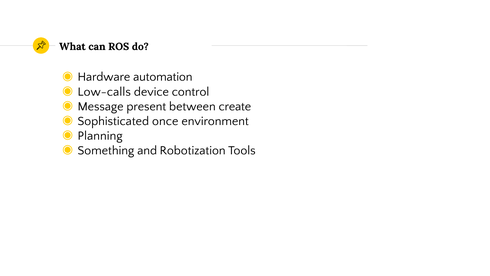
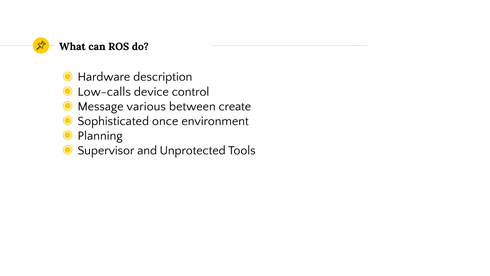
automation: automation -> description (163, 77)
present: present -> various (146, 106)
Something: Something -> Supervisor (106, 150)
Robotization: Robotization -> Unprotected (193, 150)
